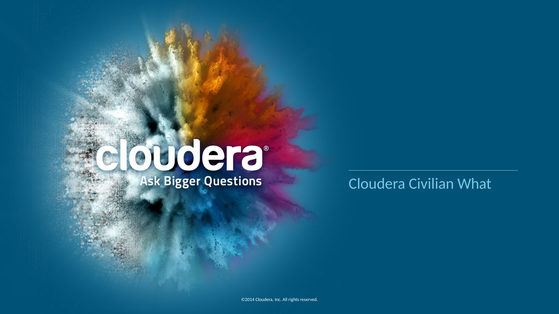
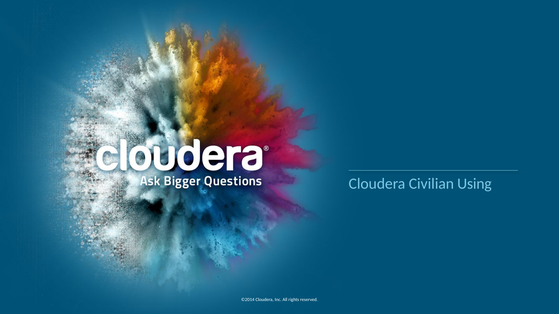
What: What -> Using (474, 184)
